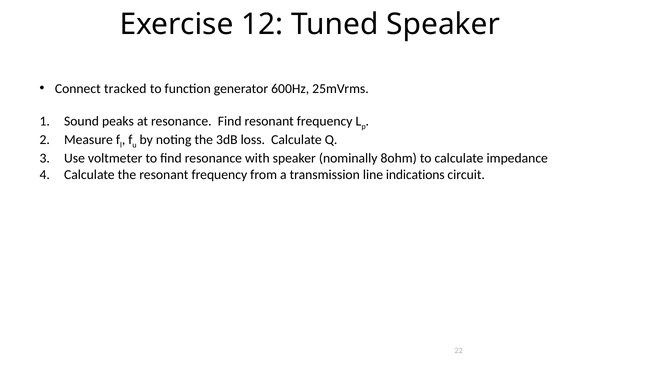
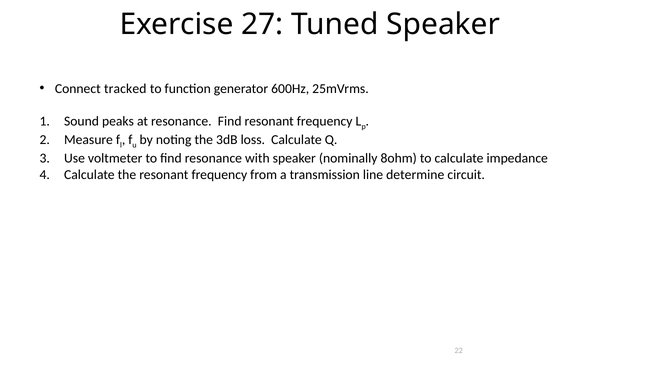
12: 12 -> 27 (262, 24)
indications: indications -> determine (415, 175)
